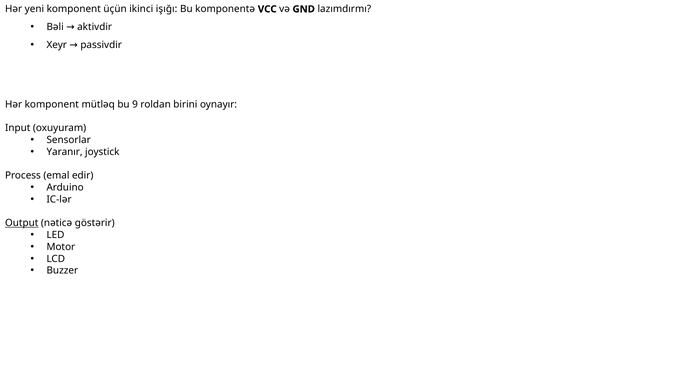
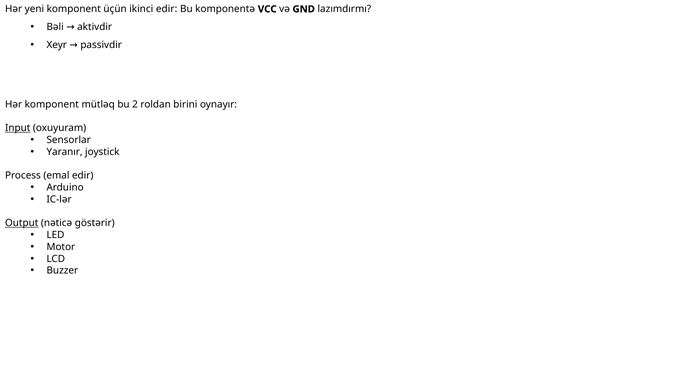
ikinci işığı: işığı -> edir (167, 9)
9: 9 -> 2 (135, 104)
Input underline: none -> present (18, 128)
